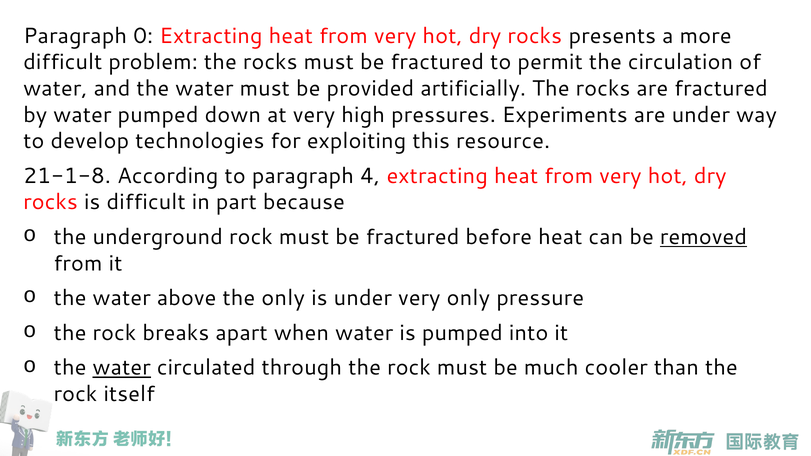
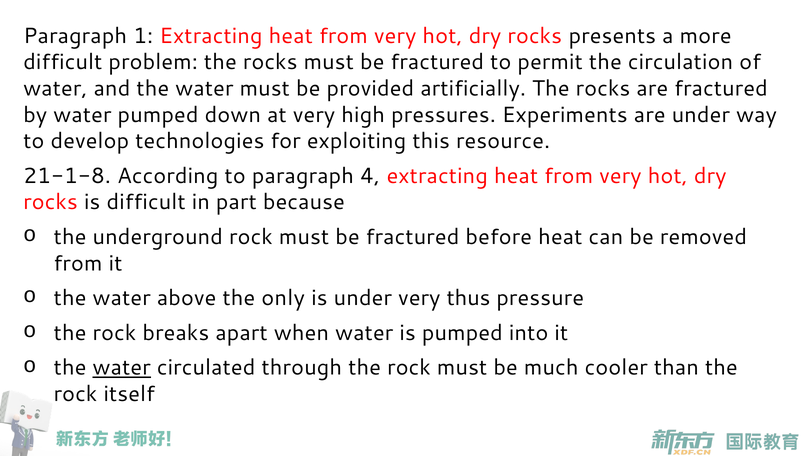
0: 0 -> 1 (143, 36)
removed underline: present -> none (703, 237)
very only: only -> thus (468, 298)
